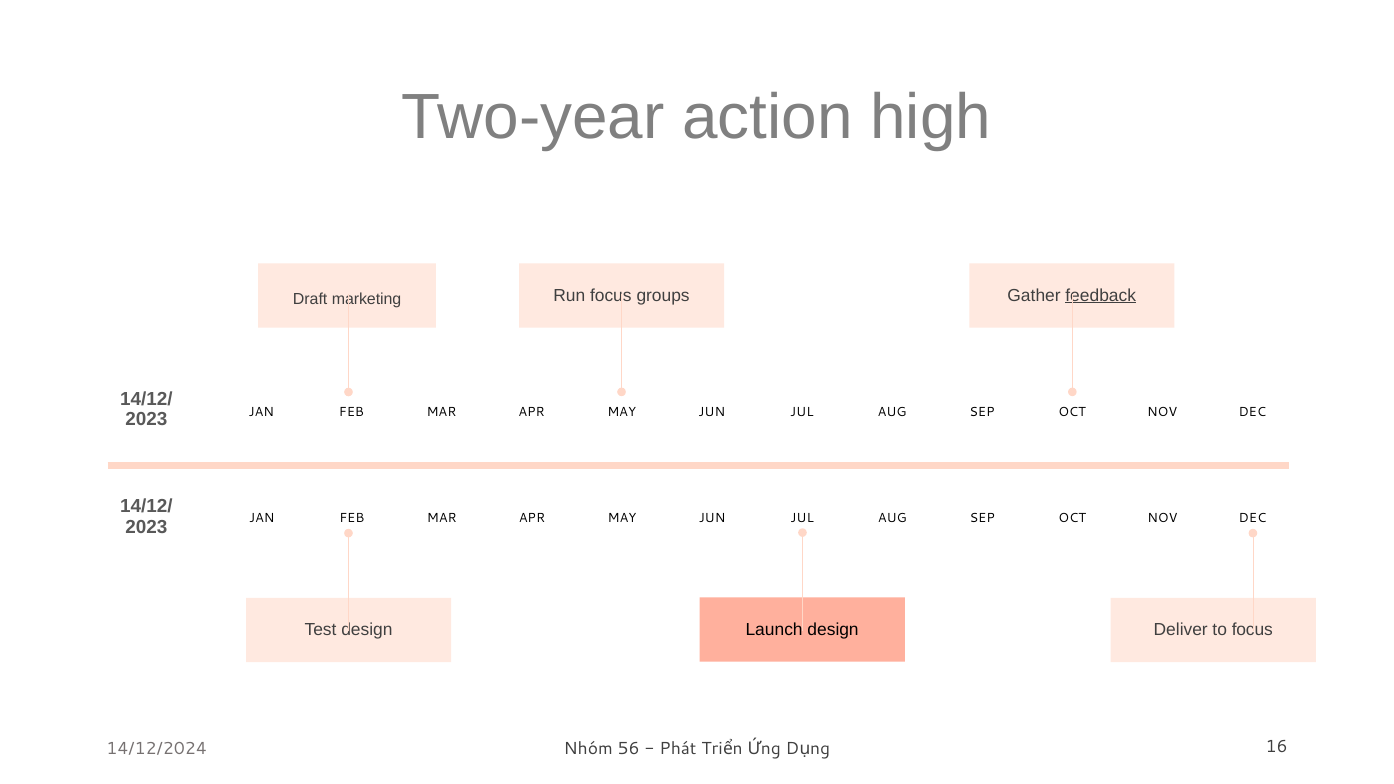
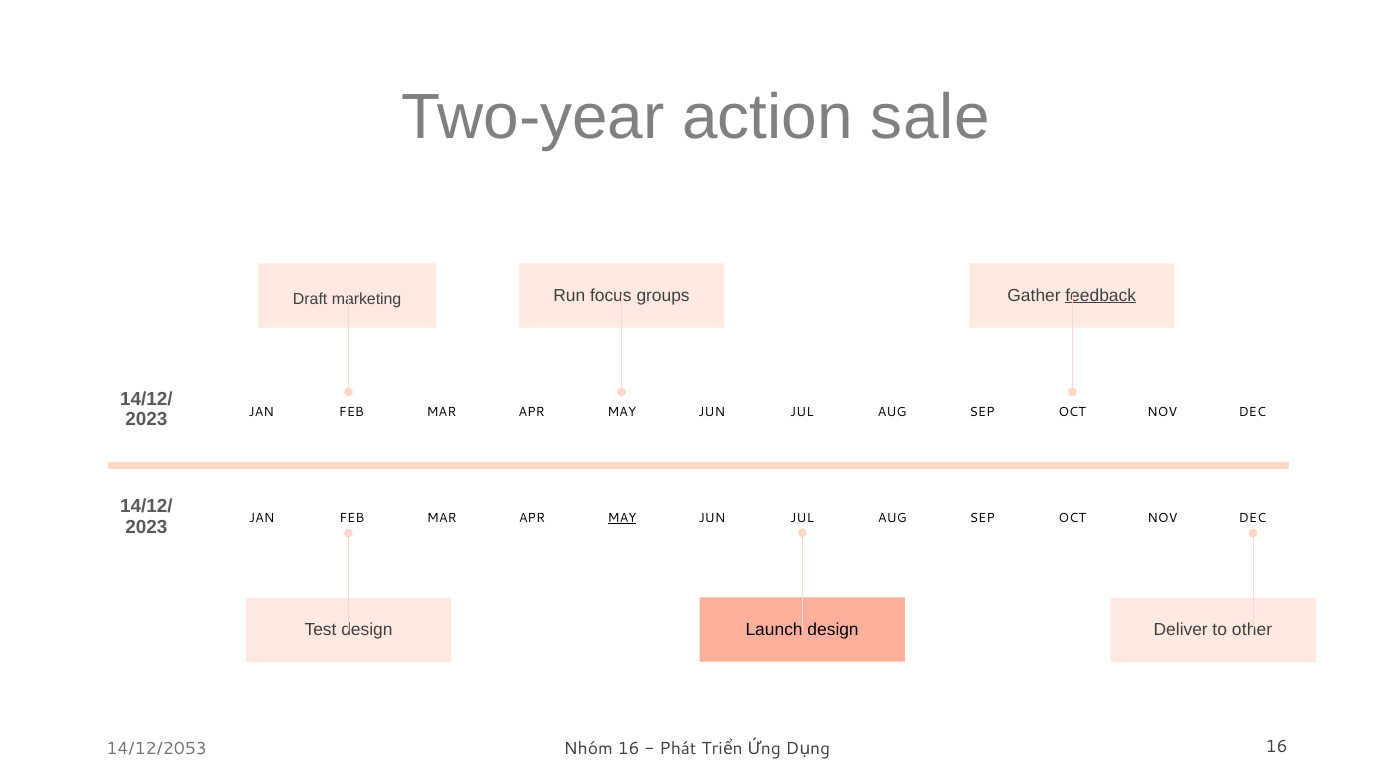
high: high -> sale (930, 117)
MAY underline: none -> present (622, 518)
to focus: focus -> other (1252, 630)
14/12/2024: 14/12/2024 -> 14/12/2053 (157, 749)
Nhóm 56: 56 -> 16 (629, 749)
